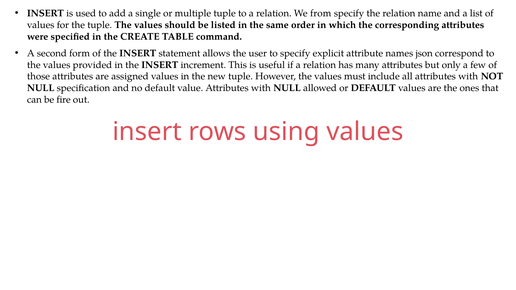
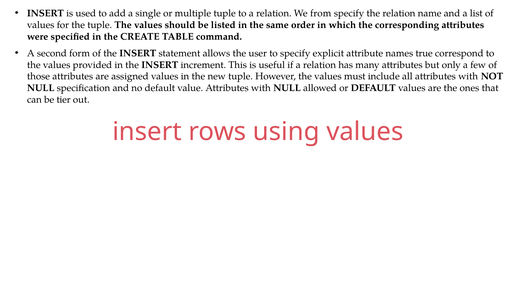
json: json -> true (424, 53)
fire: fire -> tier (64, 100)
